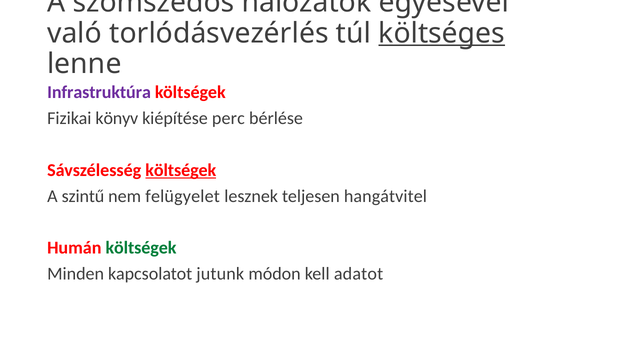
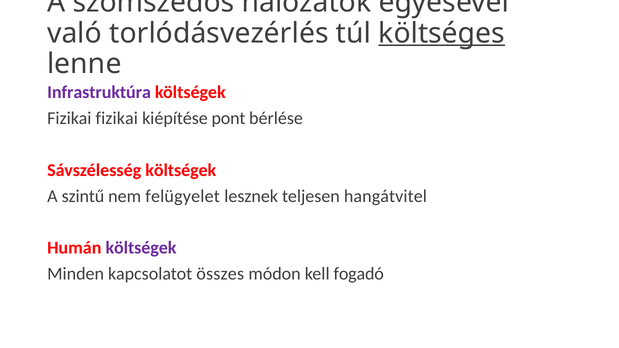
Fizikai könyv: könyv -> fizikai (117, 118)
perc: perc -> pont (229, 118)
költségek underline: present -> none (181, 170)
költségek colour: green -> purple (141, 248)
jutunk: jutunk -> összes (220, 274)
adatot: adatot -> fogadó (359, 274)
